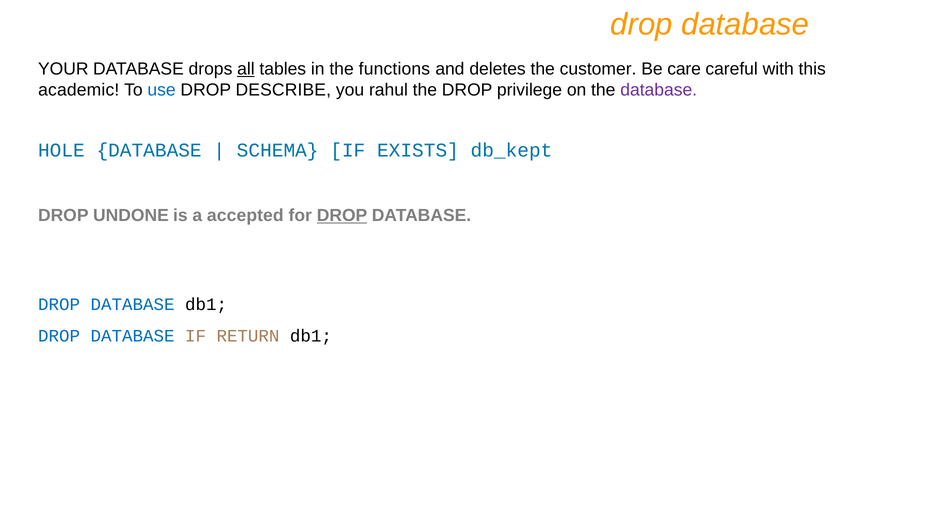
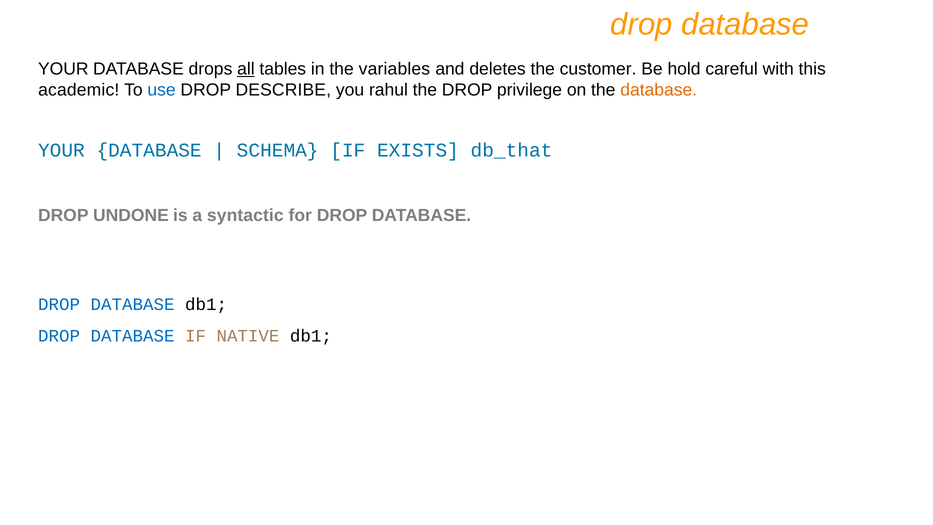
functions: functions -> variables (394, 69)
care: care -> hold (684, 69)
database colour: purple -> orange (659, 90)
HOLE: HOLE -> YOUR (61, 150)
db_kept: db_kept -> db_that (511, 150)
accepted: accepted -> syntactic (245, 215)
DROP underline: present -> none (342, 215)
RETURN: RETURN -> NATIVE (248, 336)
